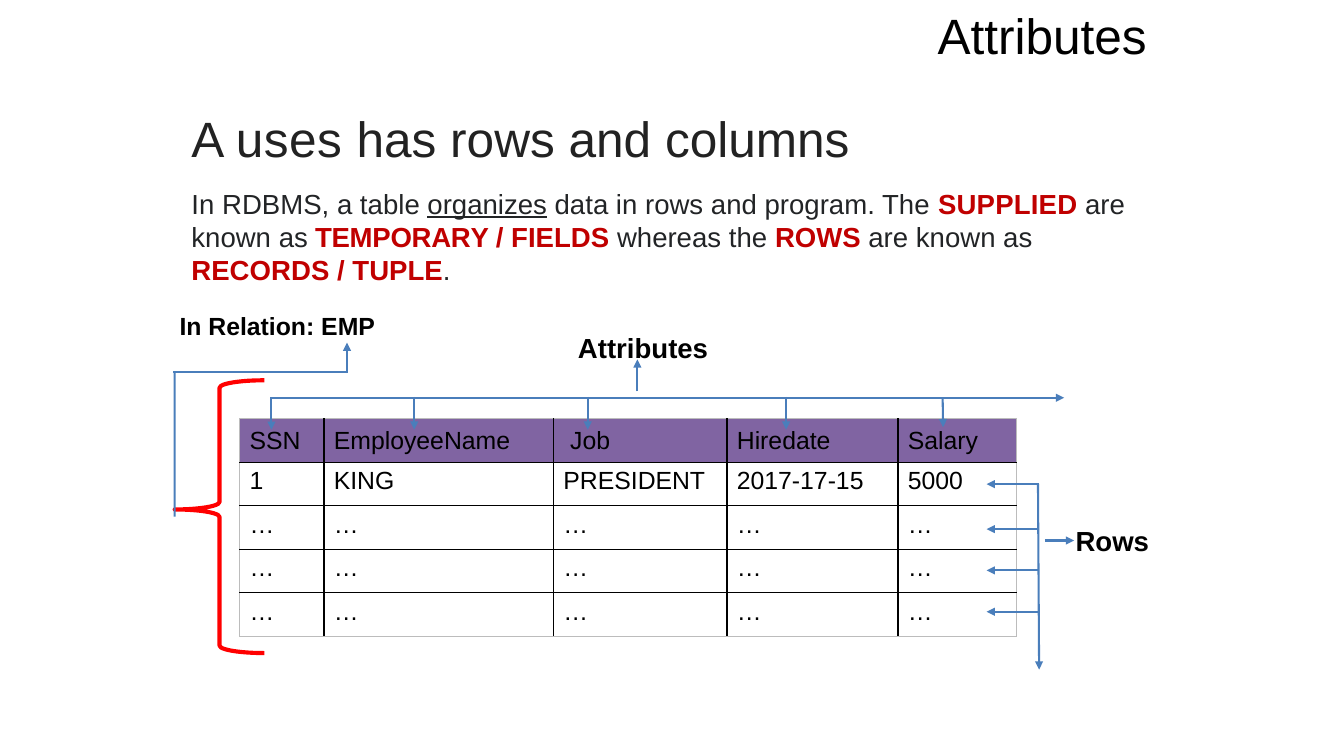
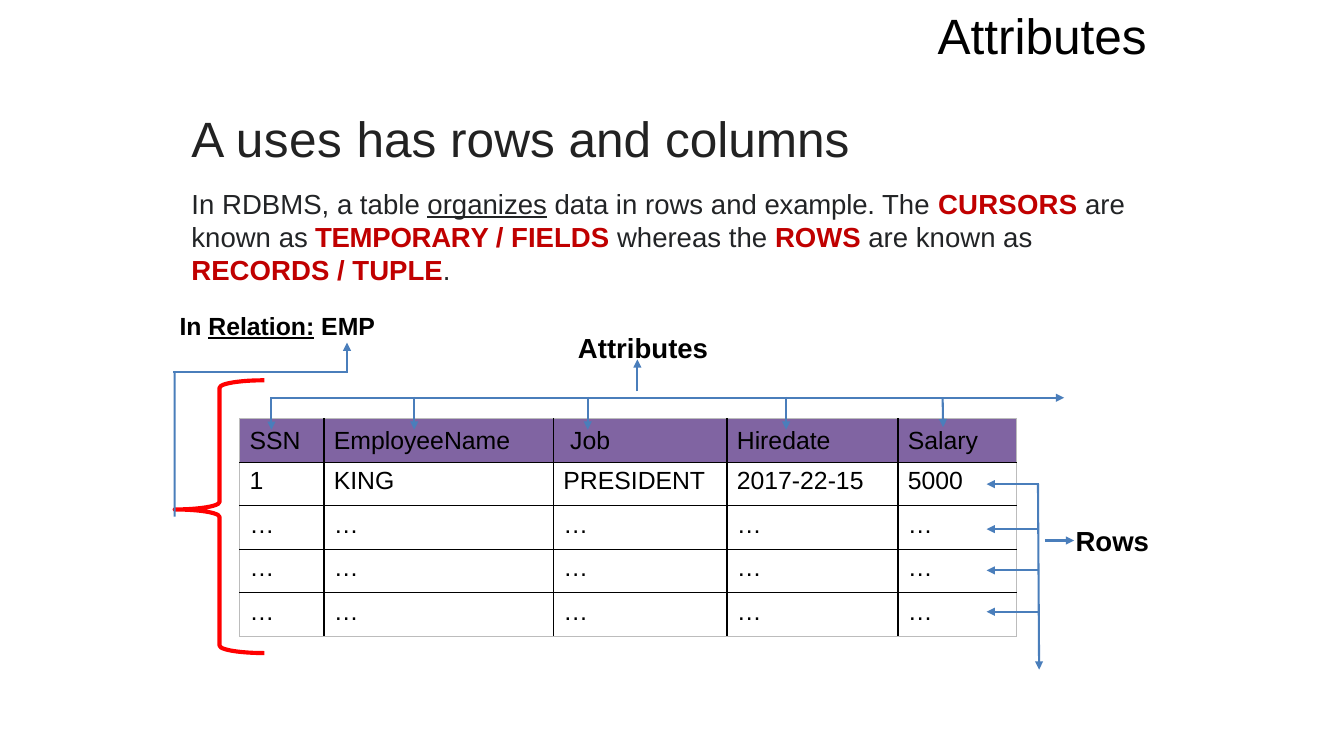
program: program -> example (820, 205)
SUPPLIED: SUPPLIED -> CURSORS (1008, 205)
Relation underline: none -> present (261, 327)
2017-17-15: 2017-17-15 -> 2017-22-15 (800, 481)
